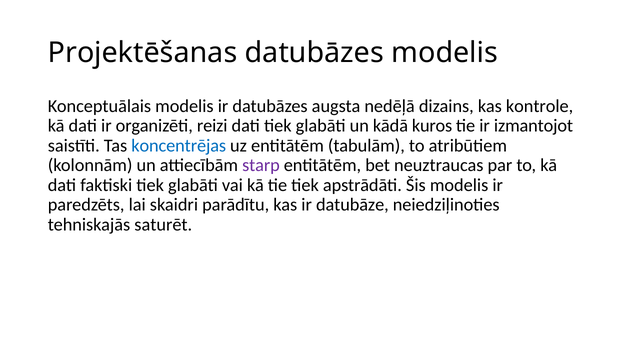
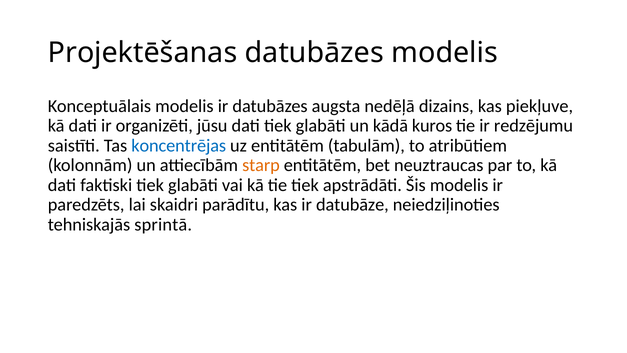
kontrole: kontrole -> piekļuve (540, 106)
reizi: reizi -> jūsu (212, 126)
izmantojot: izmantojot -> redzējumu (533, 126)
starp colour: purple -> orange (261, 165)
saturēt: saturēt -> sprintā (163, 224)
